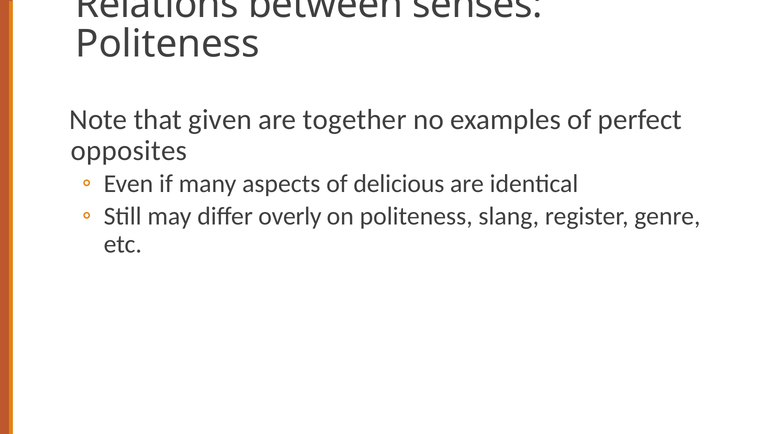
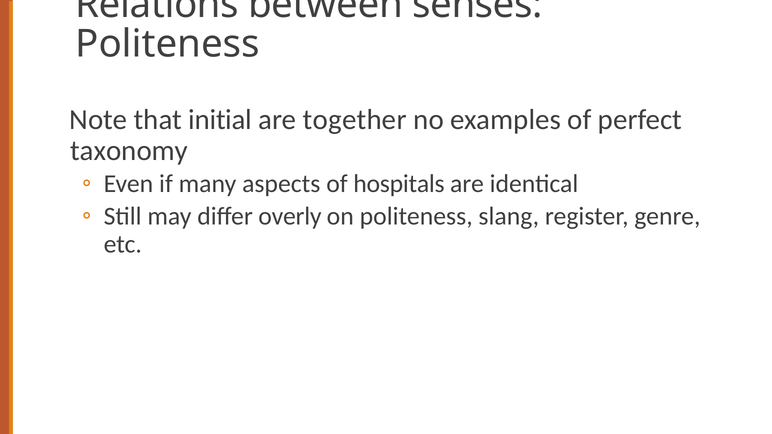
given: given -> initial (220, 120)
opposites: opposites -> taxonomy (129, 151)
delicious: delicious -> hospitals (399, 184)
